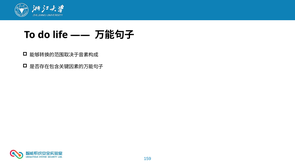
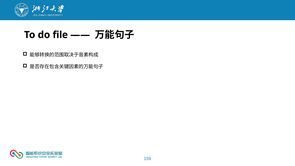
life: life -> file (60, 35)
